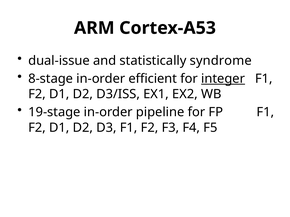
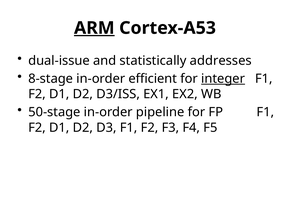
ARM underline: none -> present (94, 28)
syndrome: syndrome -> addresses (221, 61)
19-stage: 19-stage -> 50-stage (54, 112)
